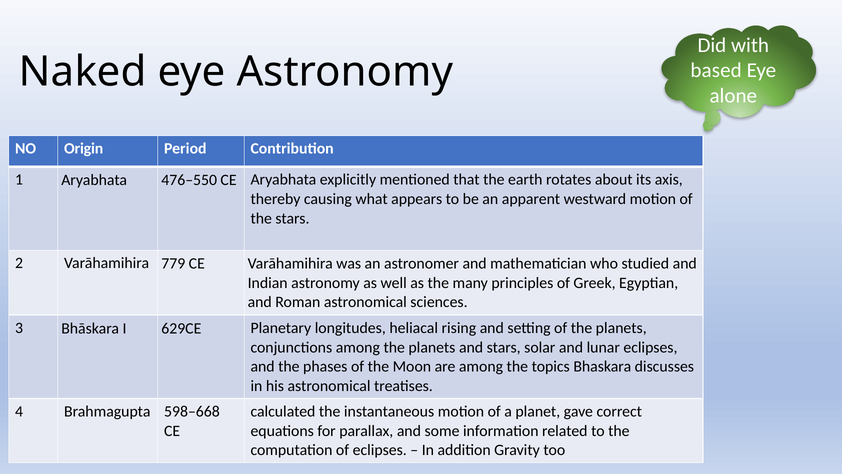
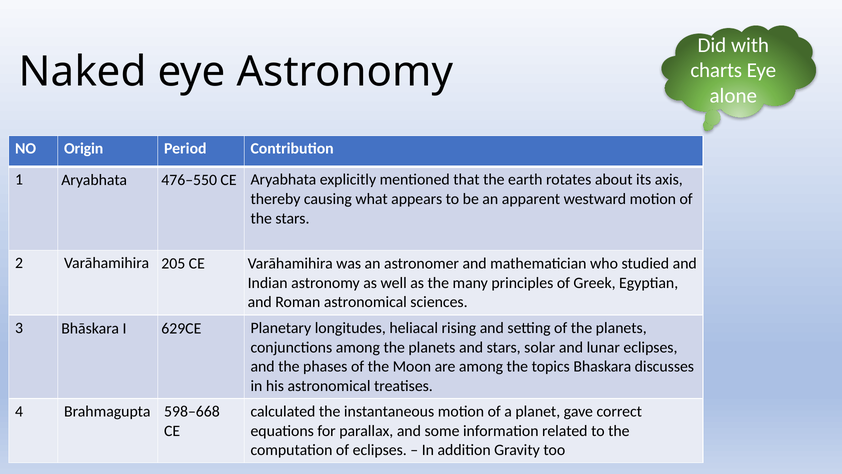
based: based -> charts (716, 70)
779: 779 -> 205 (173, 263)
